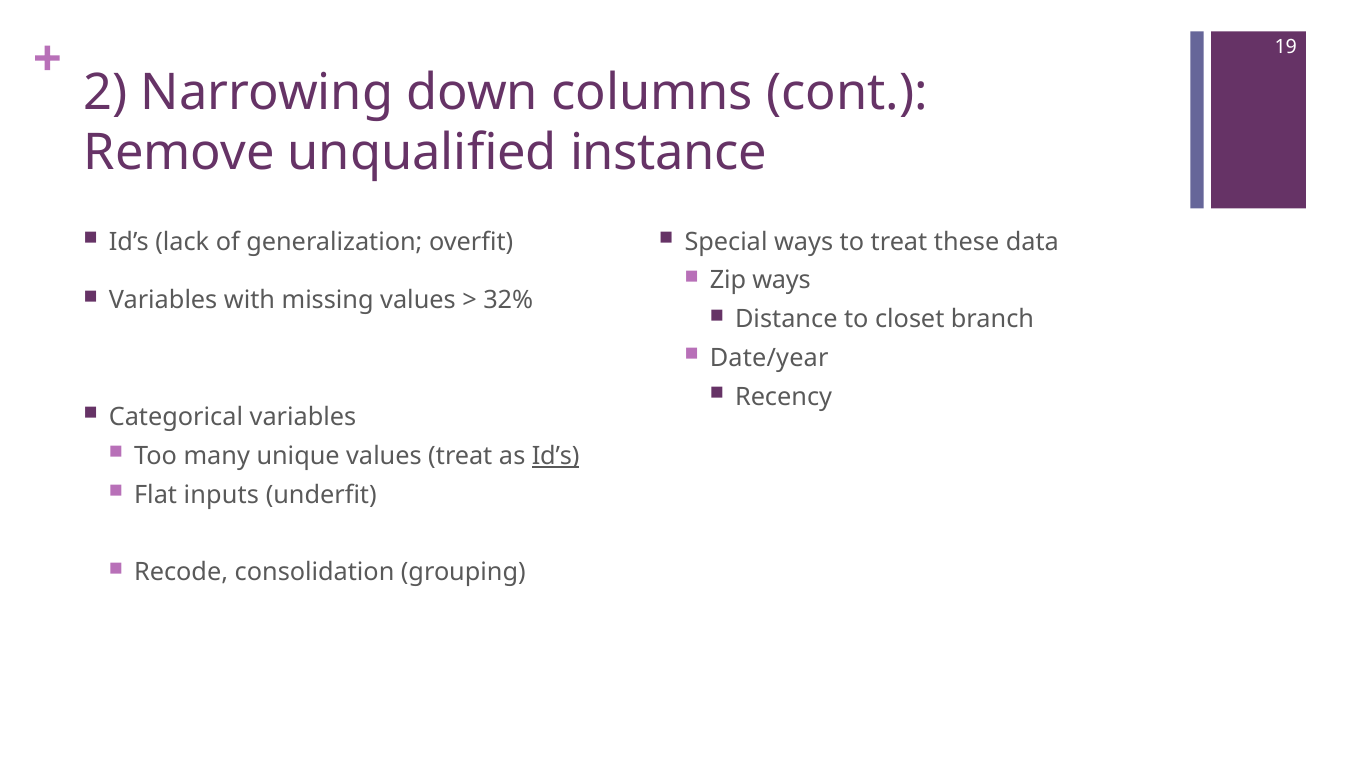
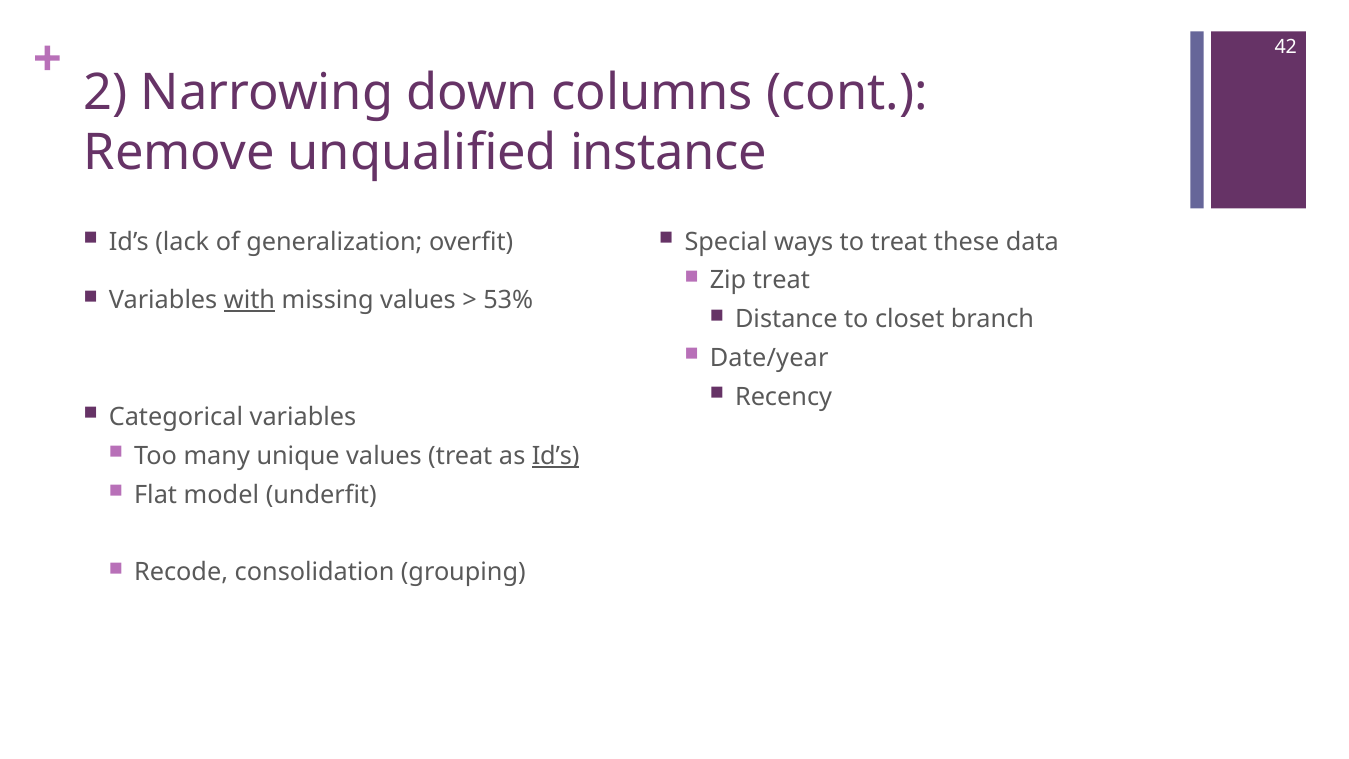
19: 19 -> 42 (1286, 47)
Zip ways: ways -> treat (781, 281)
with underline: none -> present (249, 300)
32%: 32% -> 53% (508, 300)
inputs: inputs -> model (221, 495)
